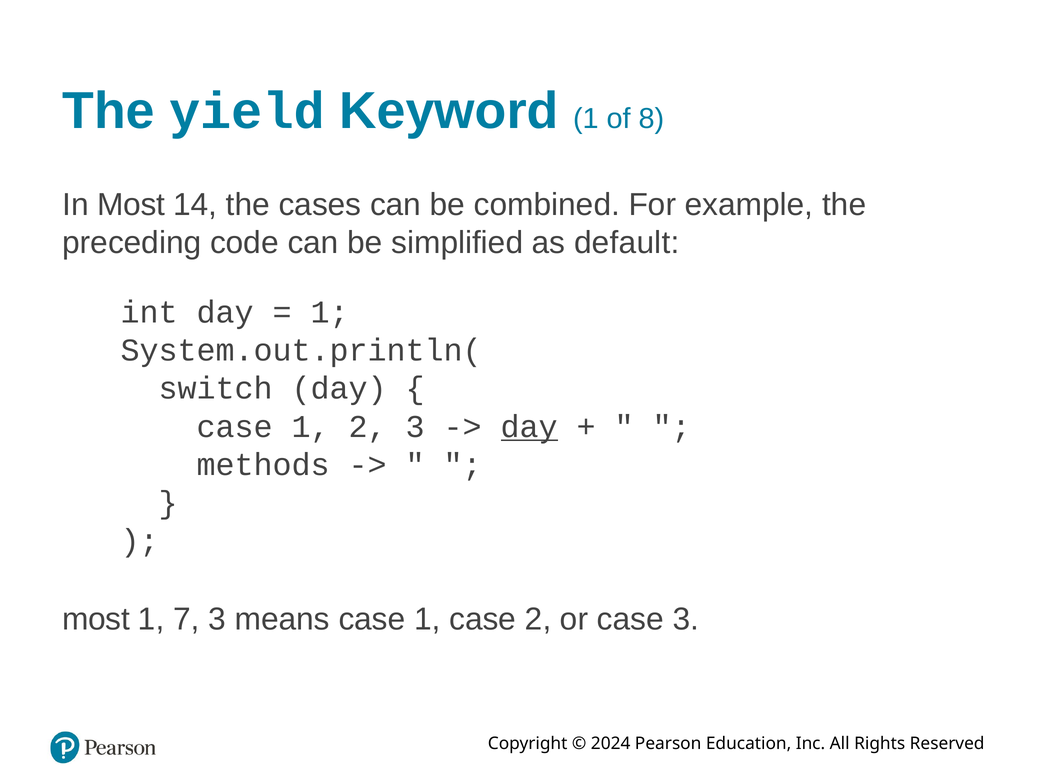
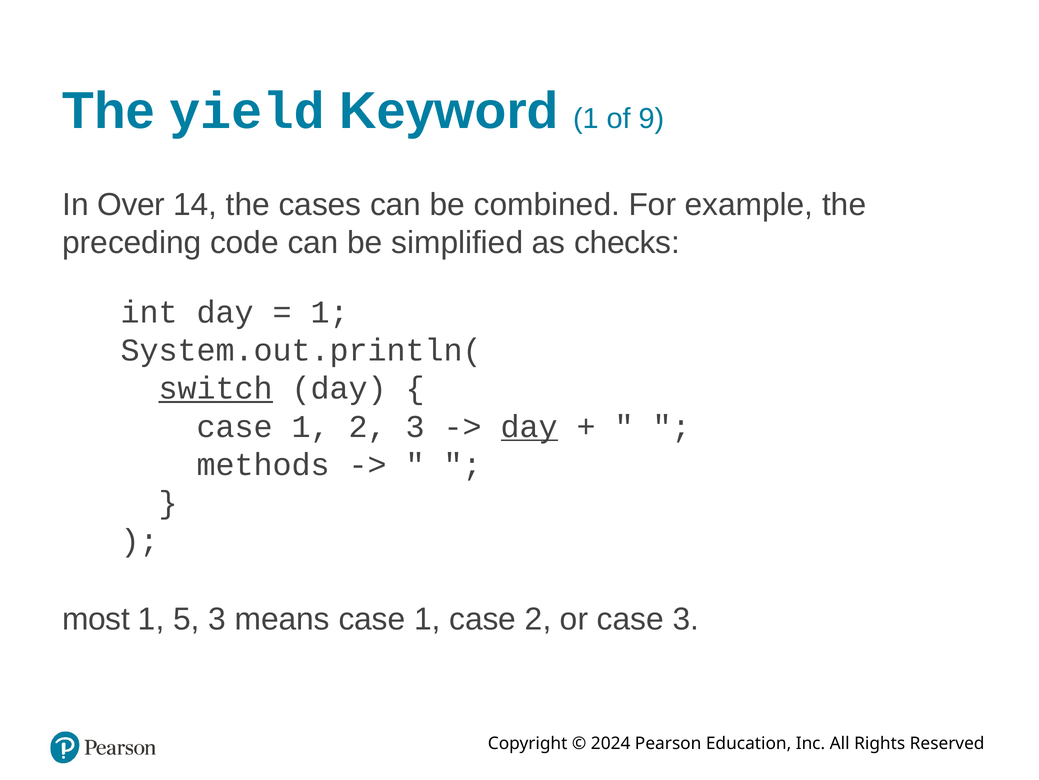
8: 8 -> 9 (652, 119)
In Most: Most -> Over (131, 204)
default: default -> checks (627, 243)
switch underline: none -> present (216, 388)
7: 7 -> 5 (186, 619)
